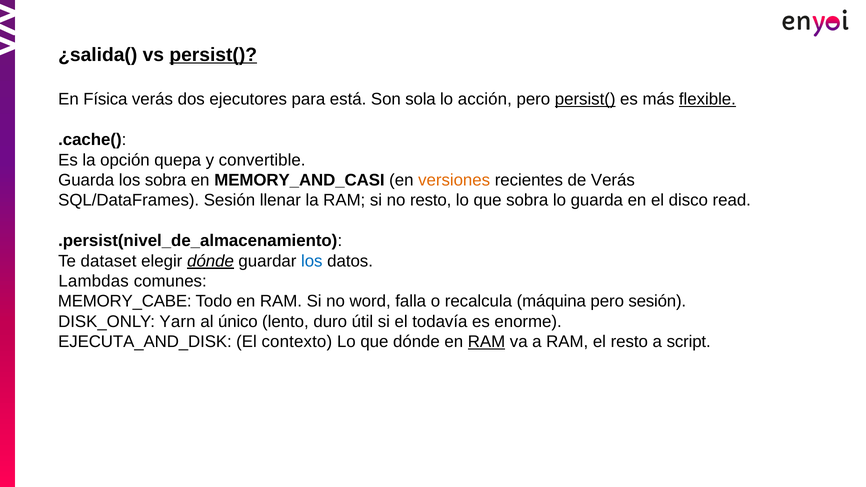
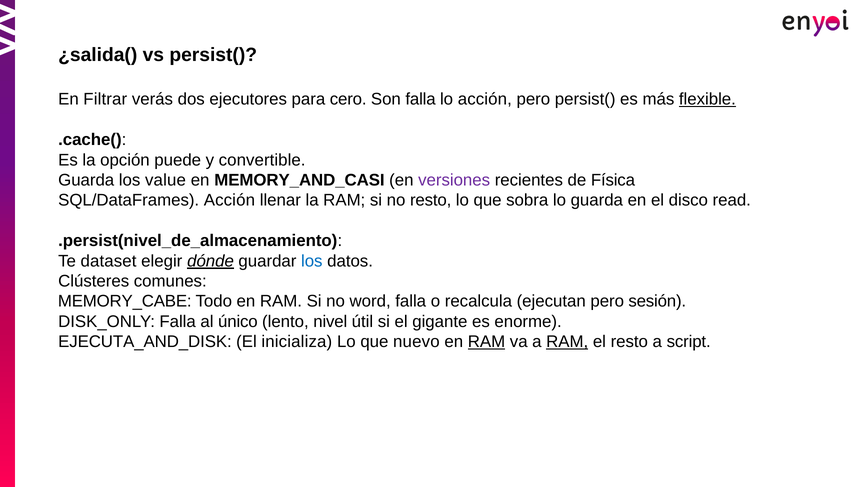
persist( underline: present -> none (213, 55)
Física: Física -> Filtrar (105, 99)
está: está -> cero (348, 99)
Son sola: sola -> falla (421, 99)
persist( underline: present -> none (585, 99)
quepa: quepa -> puede (178, 160)
los sobra: sobra -> value (165, 180)
versiones colour: orange -> purple (454, 180)
de Verás: Verás -> Física (613, 180)
SQL/DataFrames Sesión: Sesión -> Acción (229, 200)
Lambdas: Lambdas -> Clústeres (94, 281)
máquina: máquina -> ejecutan (551, 302)
DISK_ONLY Yarn: Yarn -> Falla (178, 322)
duro: duro -> nivel (330, 322)
todavía: todavía -> gigante (440, 322)
contexto: contexto -> inicializa (297, 342)
que dónde: dónde -> nuevo (416, 342)
RAM underline: none -> present (567, 342)
